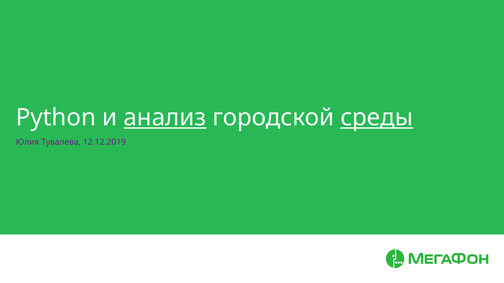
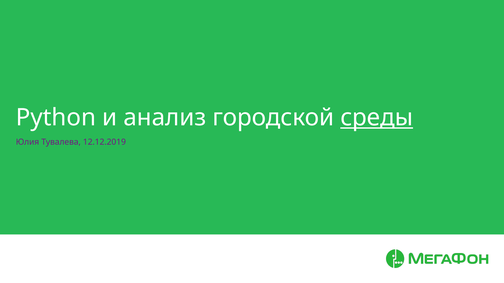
анализ underline: present -> none (165, 118)
